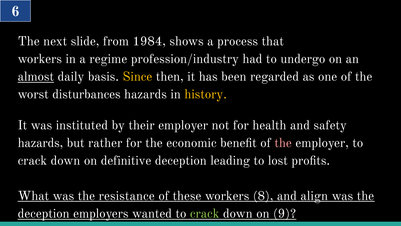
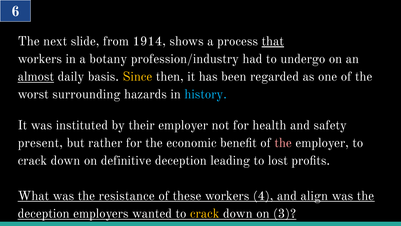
1984: 1984 -> 1914 (149, 41)
that underline: none -> present (273, 41)
regime: regime -> botany (108, 59)
disturbances: disturbances -> surrounding (86, 94)
history colour: yellow -> light blue (206, 94)
hazards: hazards -> present (40, 143)
8: 8 -> 4 (263, 196)
crack colour: light green -> yellow (205, 213)
9: 9 -> 3 (285, 213)
